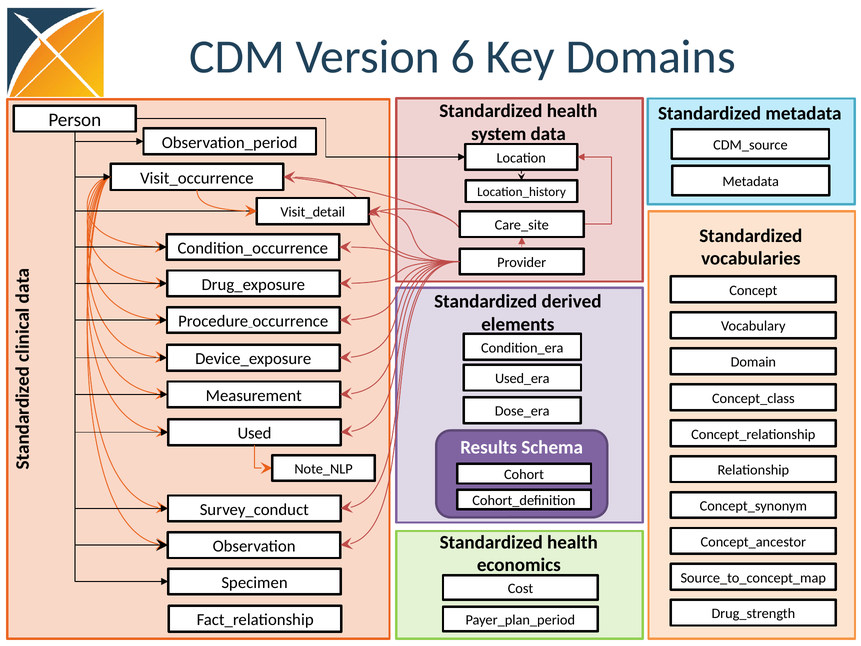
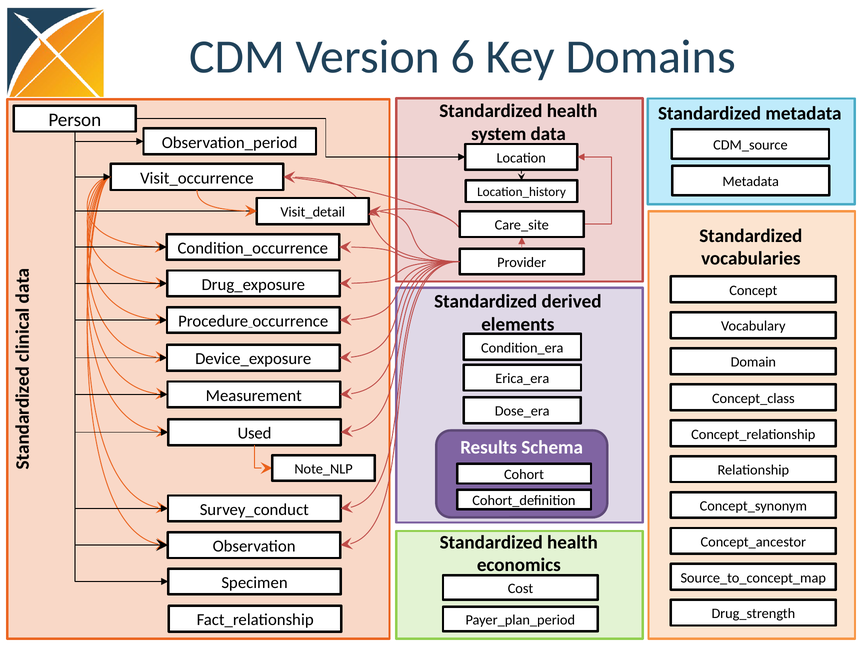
Used_era: Used_era -> Erica_era (522, 378)
